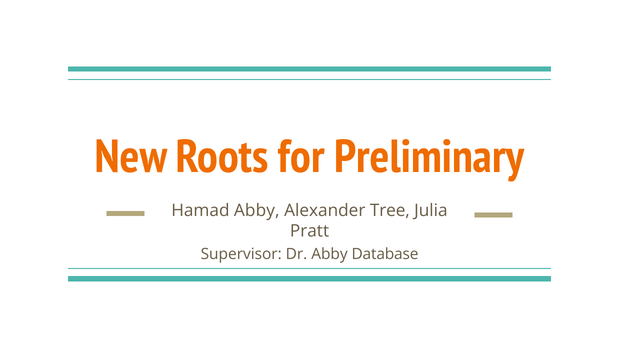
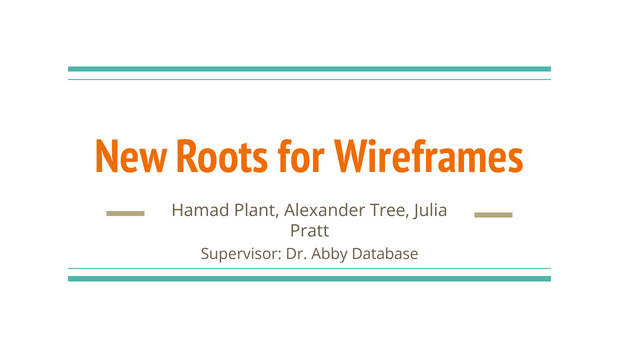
Preliminary: Preliminary -> Wireframes (429, 157)
Hamad Abby: Abby -> Plant (257, 211)
